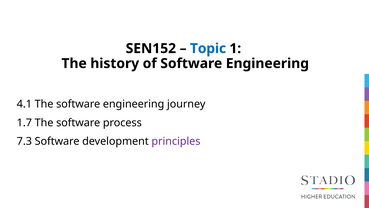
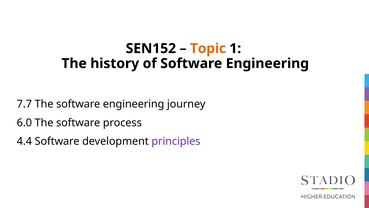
Topic colour: blue -> orange (208, 48)
4.1: 4.1 -> 7.7 (24, 104)
1.7: 1.7 -> 6.0 (24, 122)
7.3: 7.3 -> 4.4 (24, 141)
